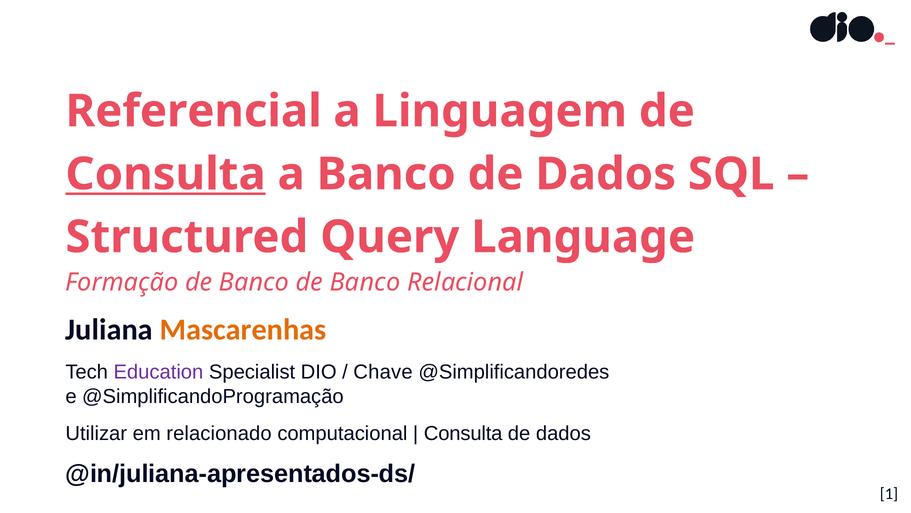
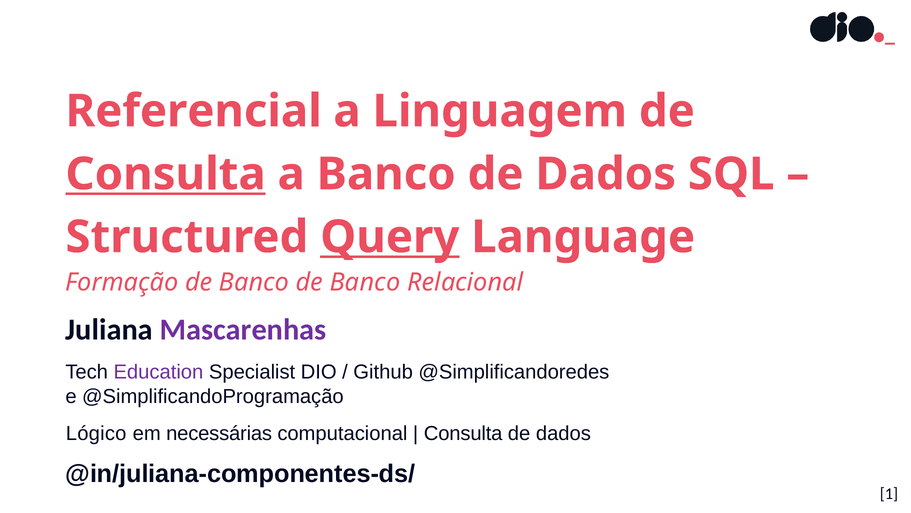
Query underline: none -> present (390, 237)
Mascarenhas colour: orange -> purple (243, 329)
Chave: Chave -> Github (383, 372)
Utilizar: Utilizar -> Lógico (96, 433)
relacionado: relacionado -> necessárias (219, 433)
@in/juliana-apresentados-ds/: @in/juliana-apresentados-ds/ -> @in/juliana-componentes-ds/ (240, 473)
